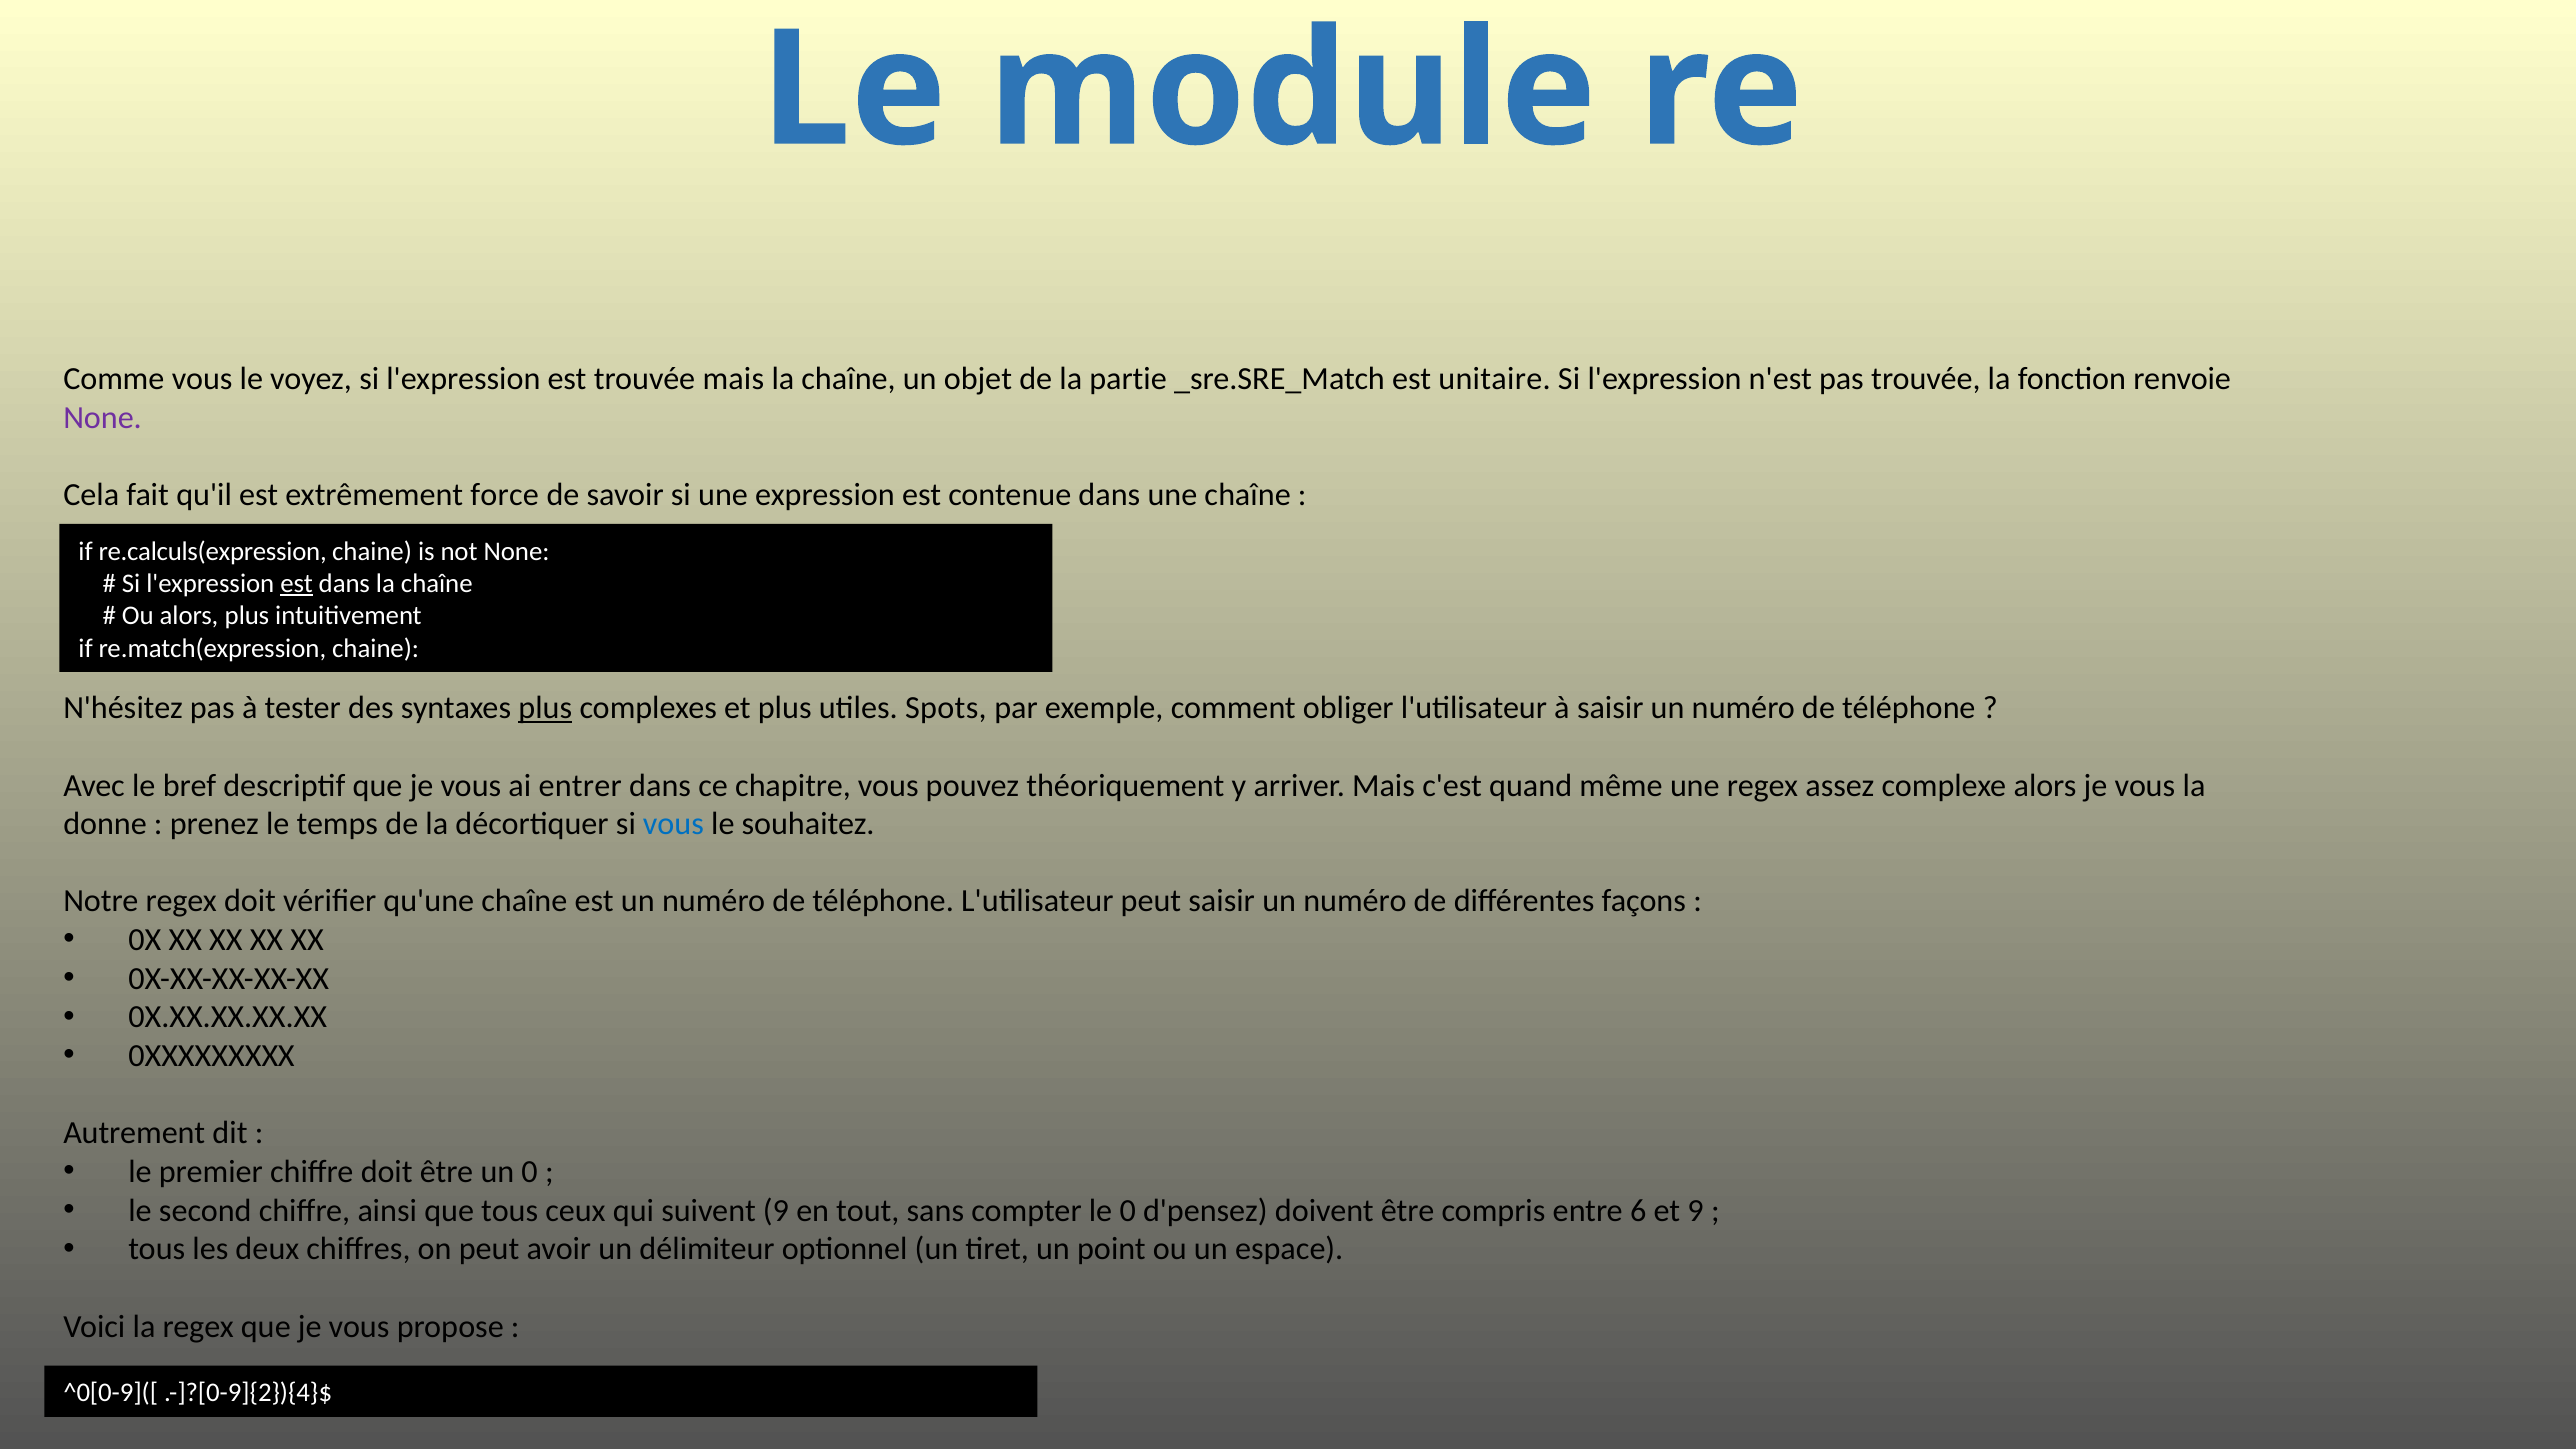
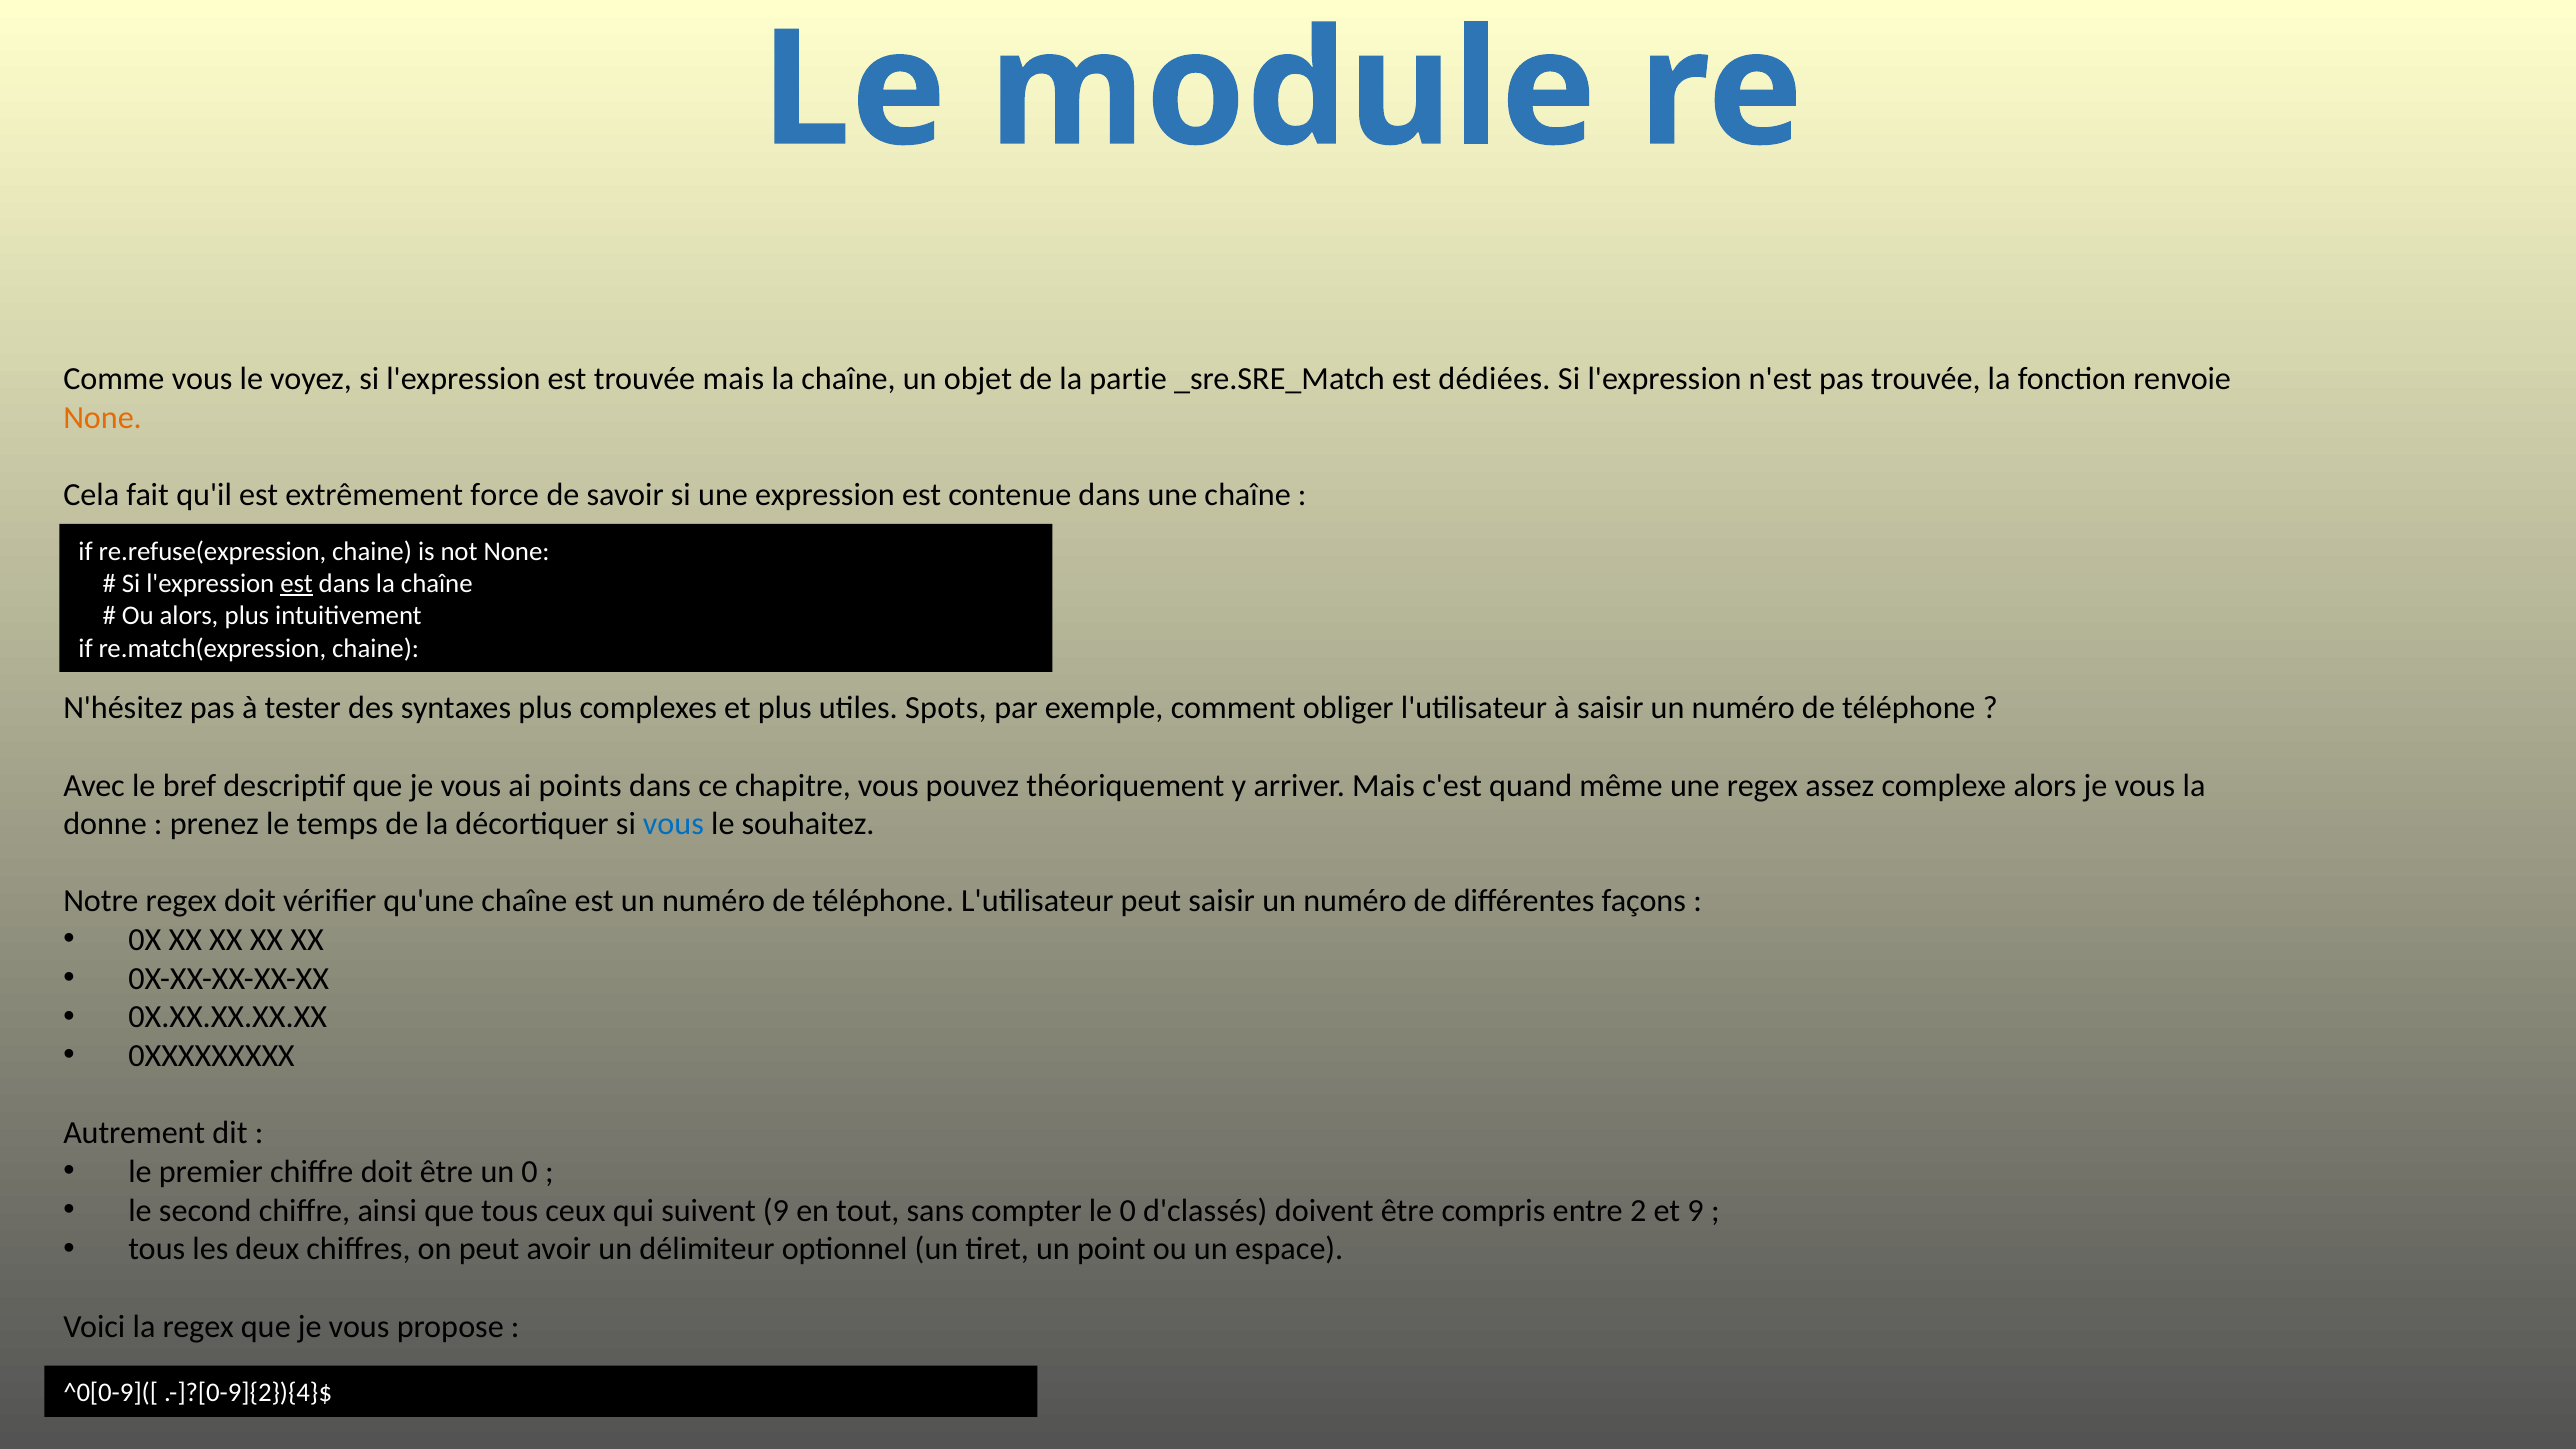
unitaire: unitaire -> dédiées (1494, 379)
None colour: purple -> orange (103, 418)
re.calculs(expression: re.calculs(expression -> re.refuse(expression (213, 551)
plus underline: present -> none (545, 708)
entrer: entrer -> points (580, 785)
d'pensez: d'pensez -> d'classés (1205, 1210)
6: 6 -> 2 (1638, 1210)
